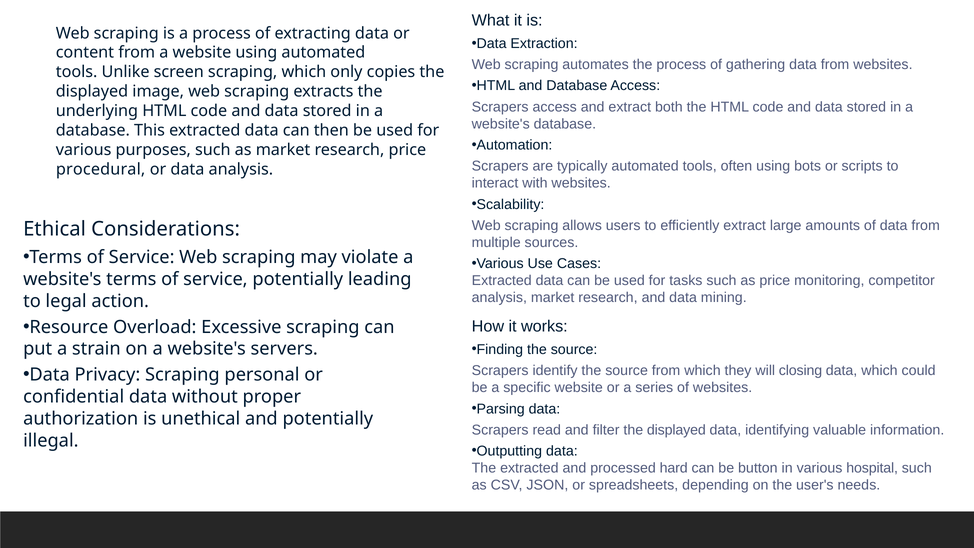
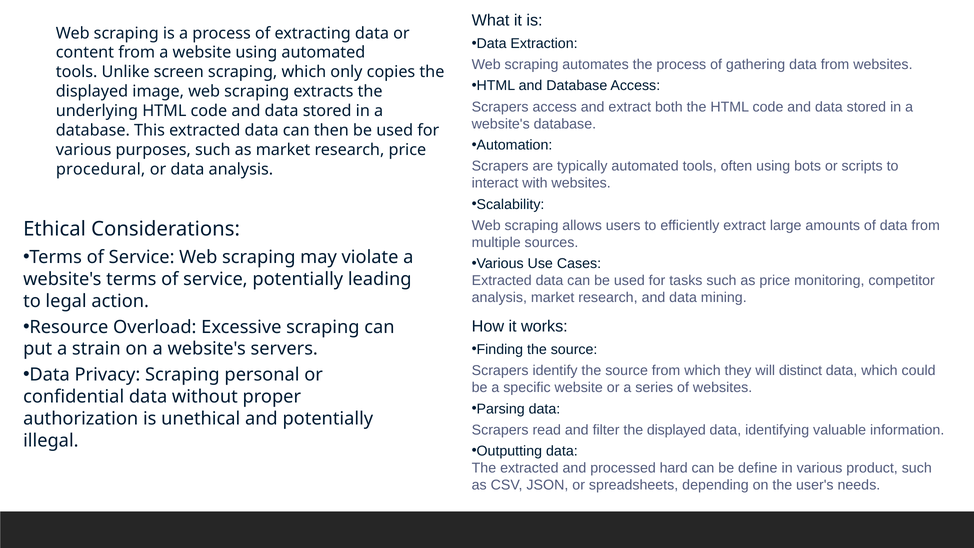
closing: closing -> distinct (801, 371)
button: button -> define (758, 468)
hospital: hospital -> product (872, 468)
